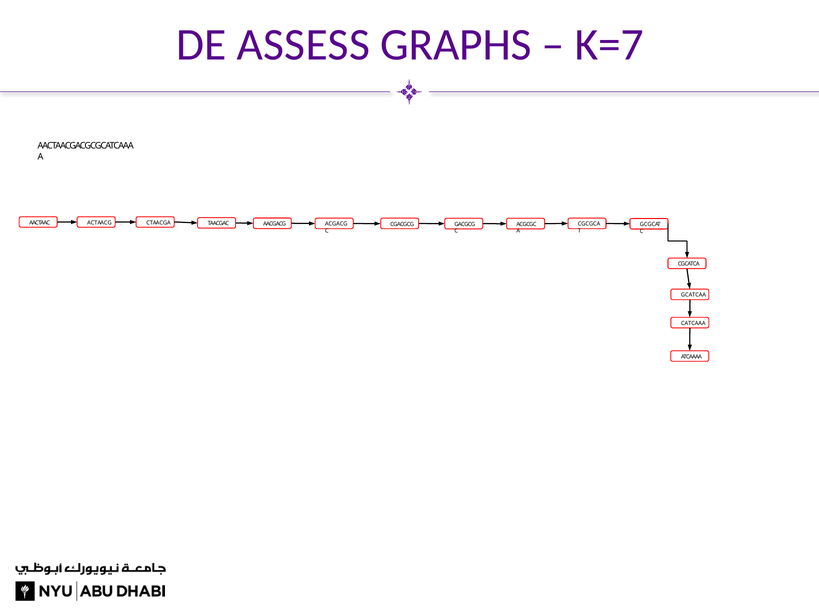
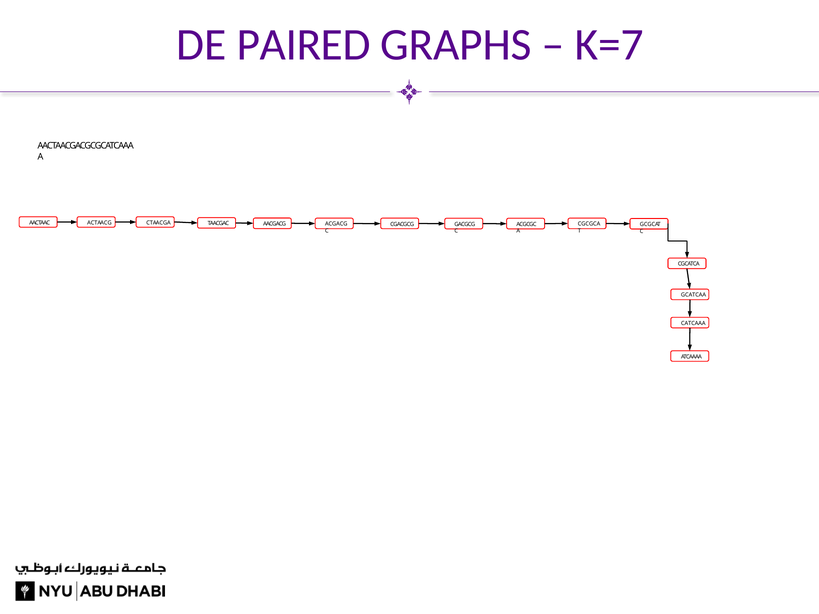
ASSESS: ASSESS -> PAIRED (304, 45)
